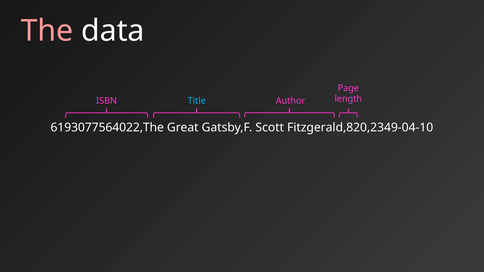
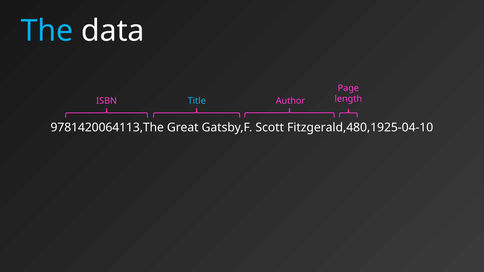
The colour: pink -> light blue (47, 31)
6193077564022,The: 6193077564022,The -> 9781420064113,The (107, 128)
Fitzgerald,820,2349-04-10: Fitzgerald,820,2349-04-10 -> Fitzgerald,480,1925-04-10 (360, 128)
